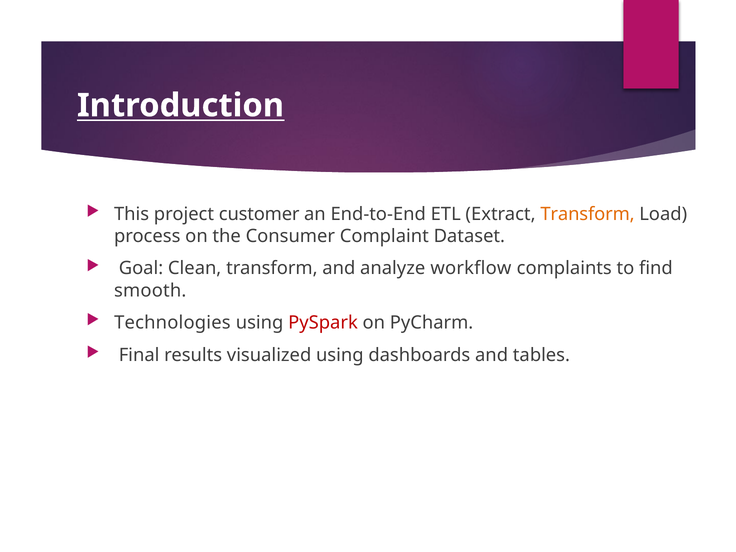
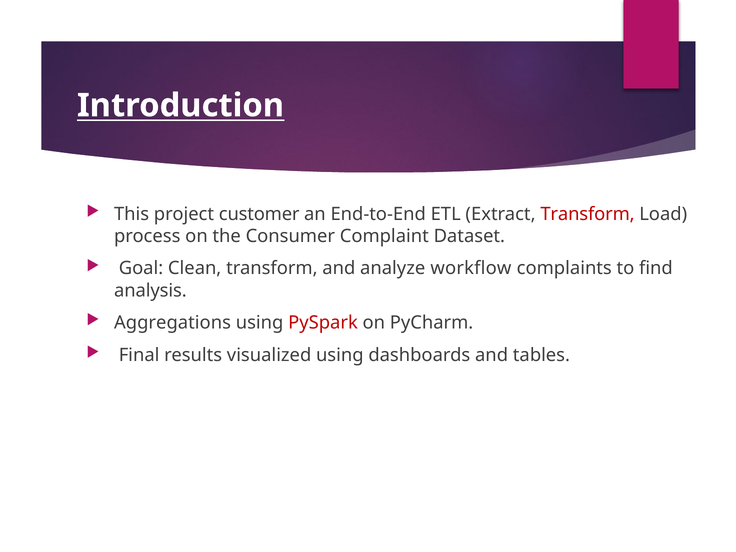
Transform colour: orange -> red (588, 214)
smooth: smooth -> analysis (150, 291)
Technologies: Technologies -> Aggregations (173, 323)
